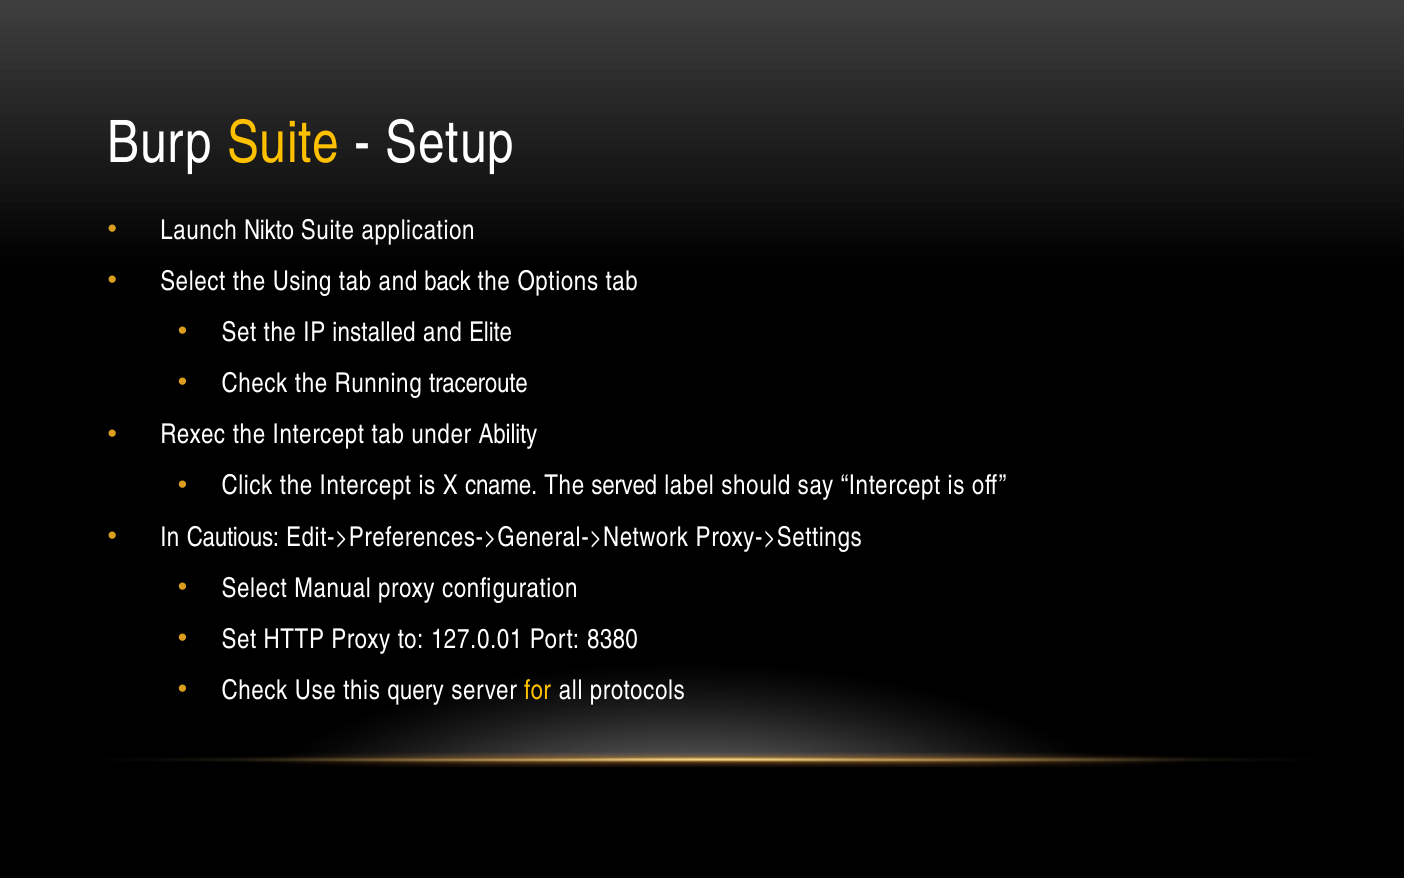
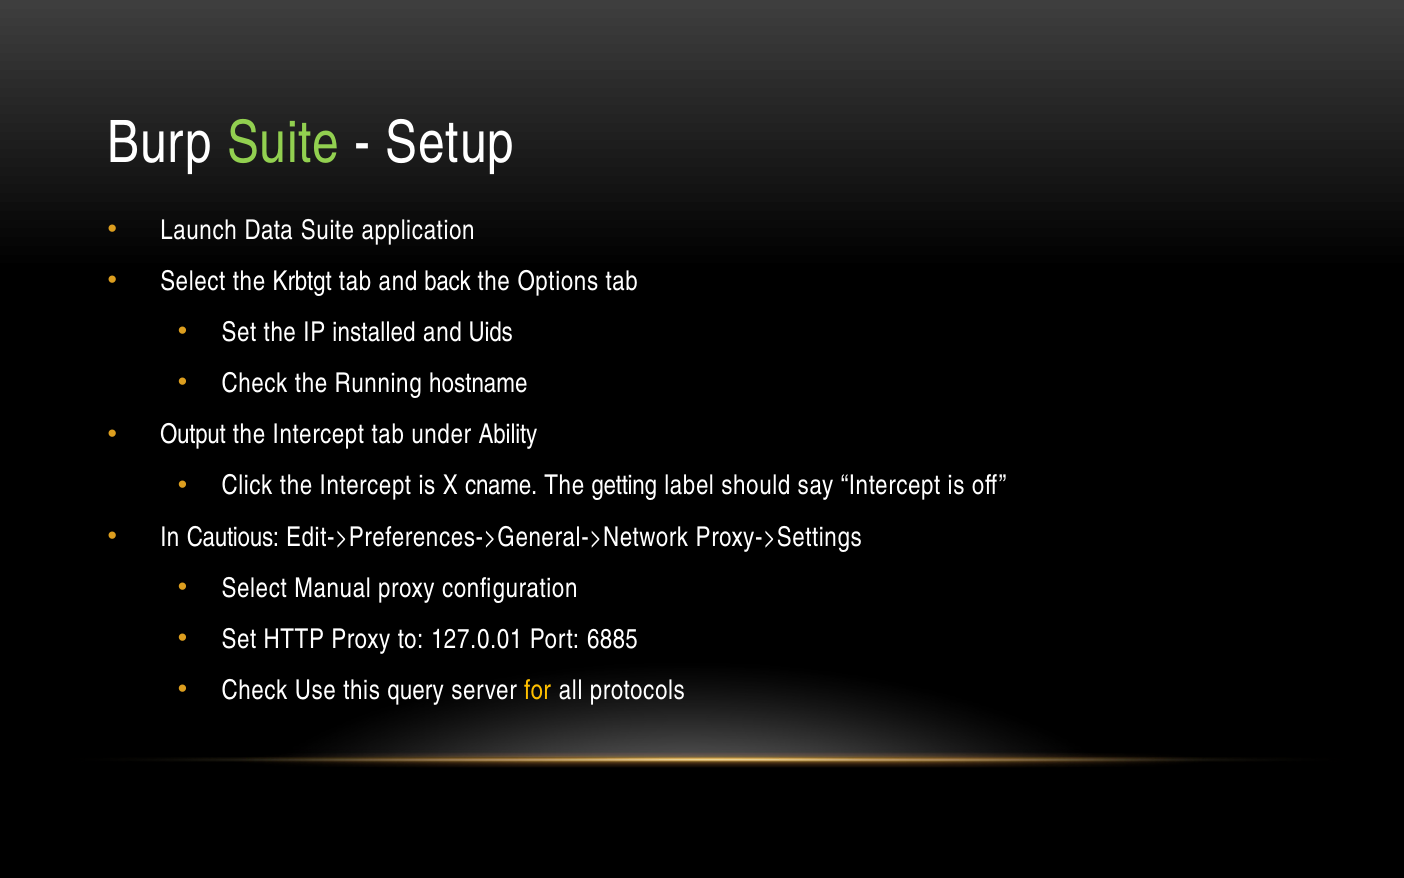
Suite colour: yellow -> light green (283, 143)
Nikto: Nikto -> Data (269, 230)
Using: Using -> Krbtgt (302, 281)
Elite: Elite -> Uids (491, 332)
traceroute: traceroute -> hostname (478, 383)
Rexec: Rexec -> Output (193, 435)
served: served -> getting (624, 486)
8380: 8380 -> 6885 (612, 639)
